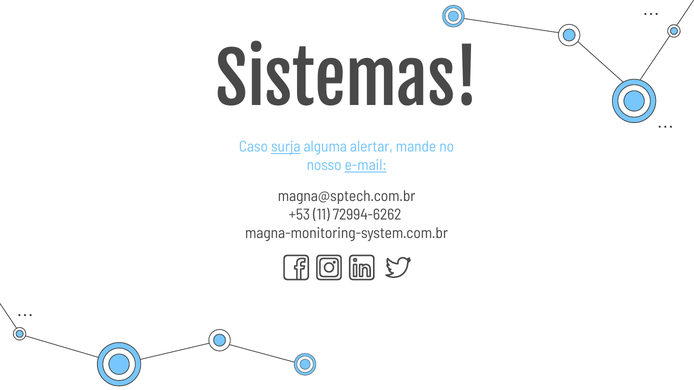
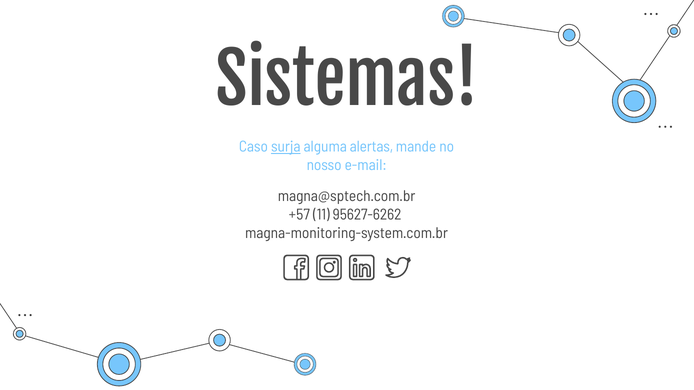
alertar: alertar -> alertas (371, 147)
e-mail underline: present -> none (366, 166)
+53: +53 -> +57 (299, 215)
72994-6262: 72994-6262 -> 95627-6262 (367, 215)
